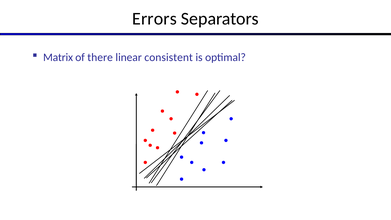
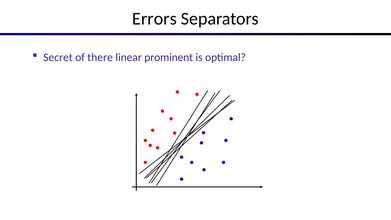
Matrix: Matrix -> Secret (58, 57)
consistent: consistent -> prominent (169, 57)
